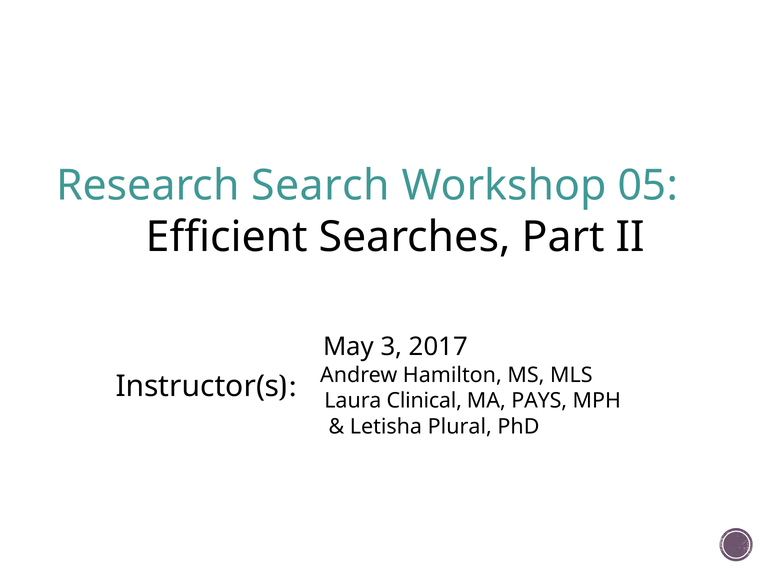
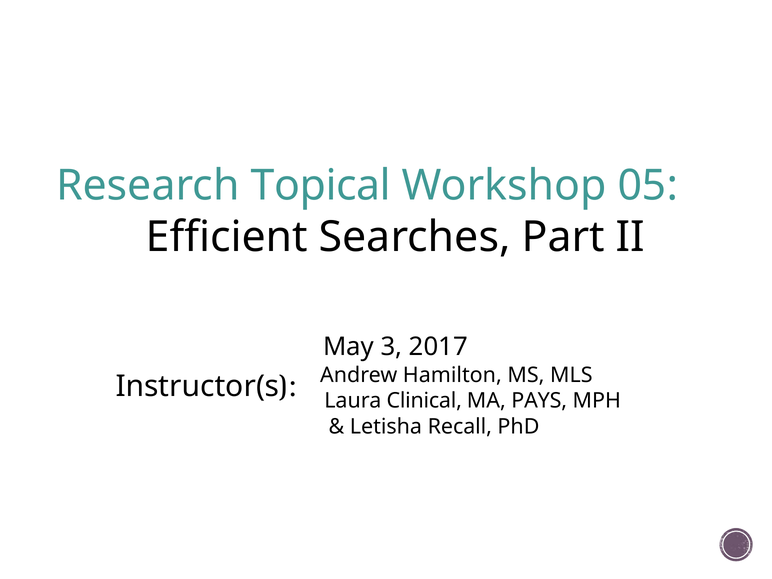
Search: Search -> Topical (321, 186)
Plural: Plural -> Recall (460, 426)
